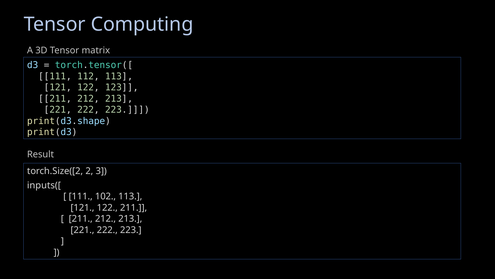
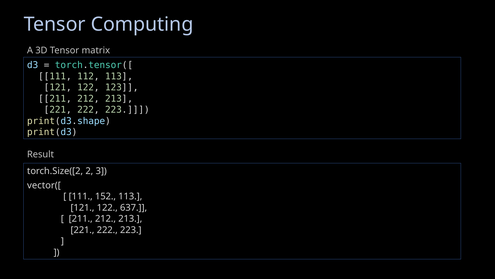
inputs([: inputs([ -> vector([ (44, 185)
102: 102 -> 152 (105, 196)
122 211: 211 -> 637 (134, 207)
